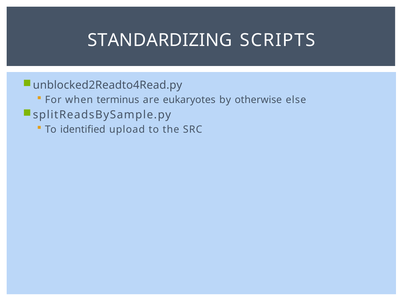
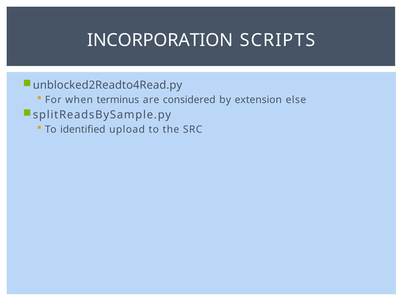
STANDARDIZING: STANDARDIZING -> INCORPORATION (160, 40)
eukaryotes: eukaryotes -> considered (189, 100)
otherwise: otherwise -> extension (258, 100)
